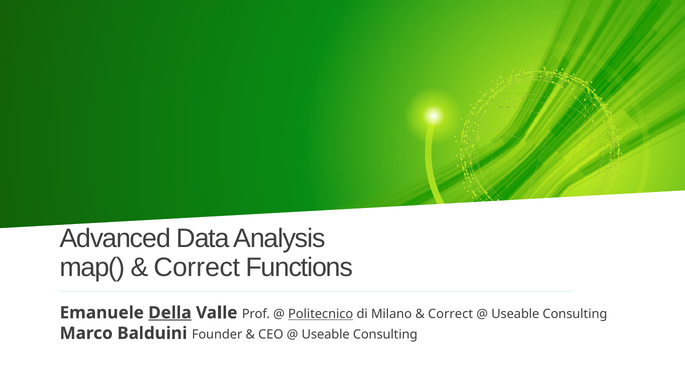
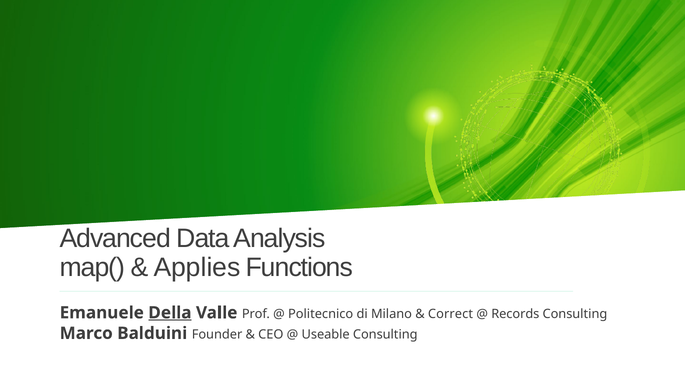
Correct: Correct -> Applies (197, 268)
Politecnico underline: present -> none (321, 314)
Useable: Useable -> Records (515, 314)
